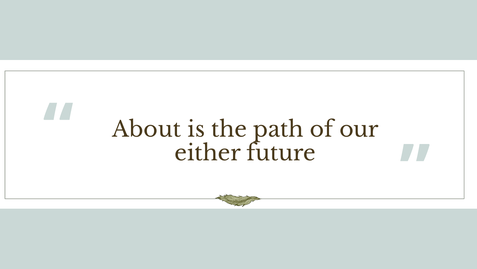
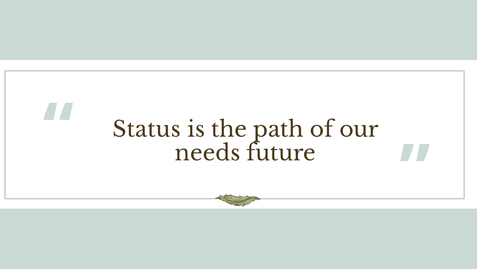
About: About -> Status (147, 129)
either: either -> needs (208, 153)
